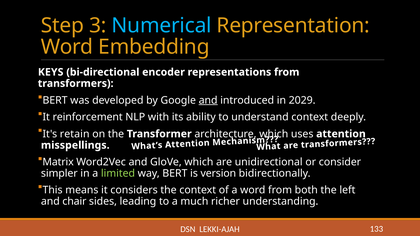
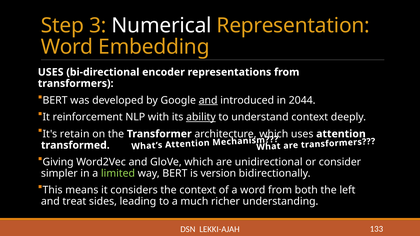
Numerical colour: light blue -> white (162, 26)
KEYS: KEYS -> USES (51, 72)
2029: 2029 -> 2044 (302, 100)
ability underline: none -> present (201, 117)
misspellings: misspellings -> transformed (75, 145)
Matrix: Matrix -> Giving (58, 162)
chair: chair -> treat (74, 202)
